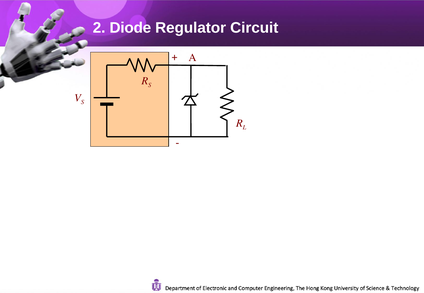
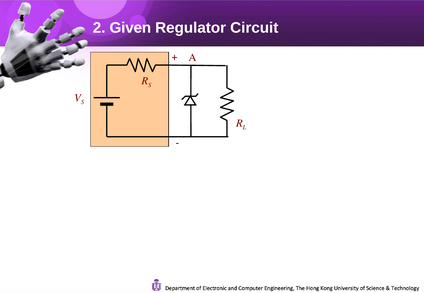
Diode: Diode -> Given (130, 28)
